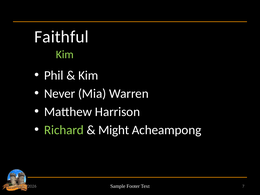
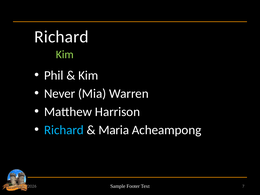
Faithful: Faithful -> Richard (61, 37)
Richard colour: light green -> light blue (64, 130)
Might: Might -> Maria (114, 130)
